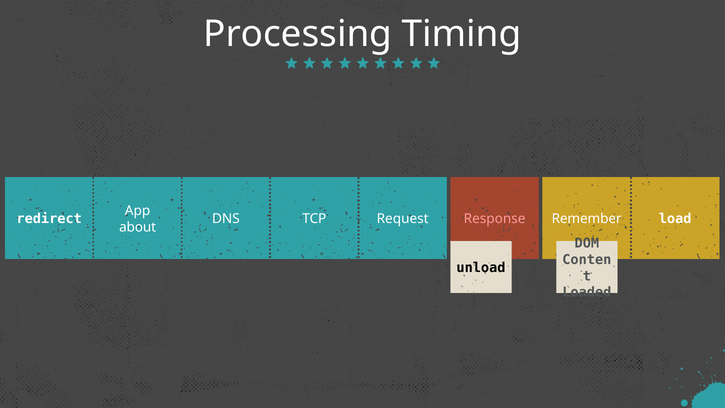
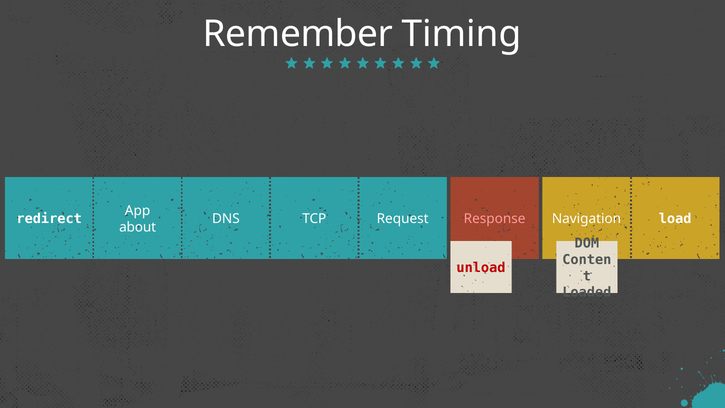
Processing: Processing -> Remember (298, 34)
Remember: Remember -> Navigation (587, 219)
unload colour: black -> red (481, 268)
